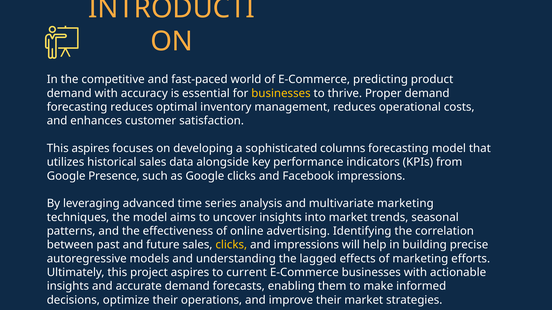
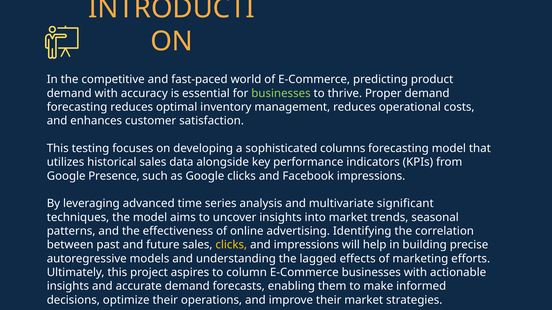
businesses colour: yellow -> light green (281, 93)
This aspires: aspires -> testing (90, 149)
multivariate marketing: marketing -> significant (405, 204)
current: current -> column (247, 273)
